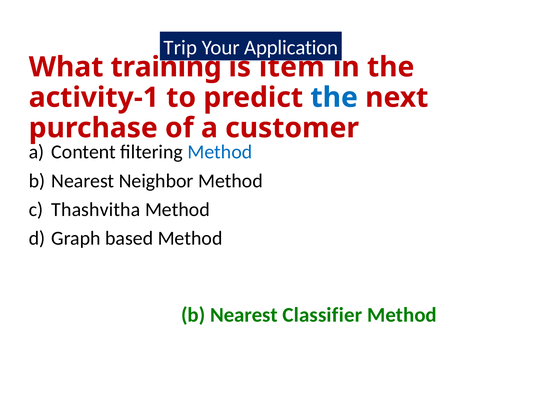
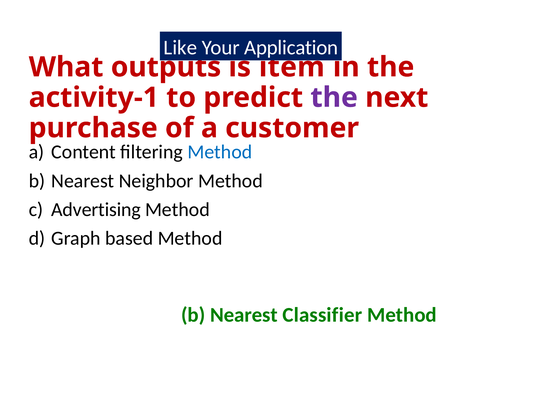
Trip: Trip -> Like (180, 48)
training: training -> outputs (166, 67)
the colour: blue -> purple (334, 98)
Thashvitha: Thashvitha -> Advertising (96, 210)
